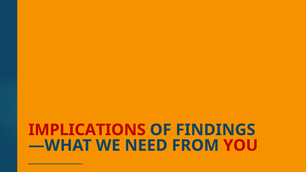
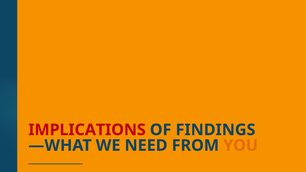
YOU colour: red -> orange (241, 146)
